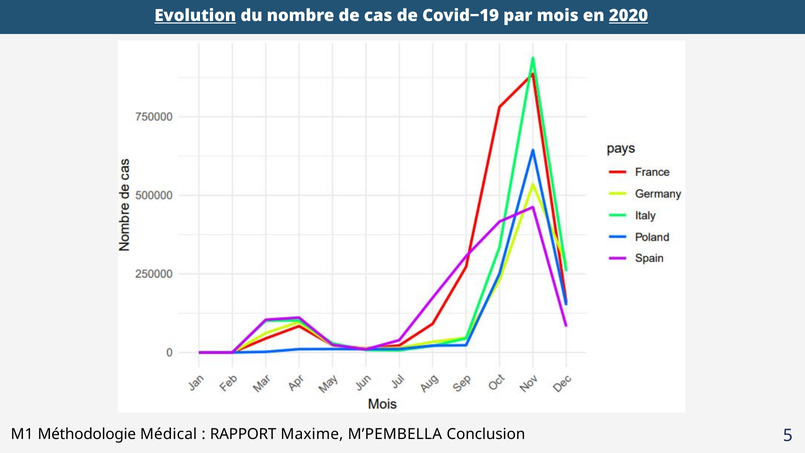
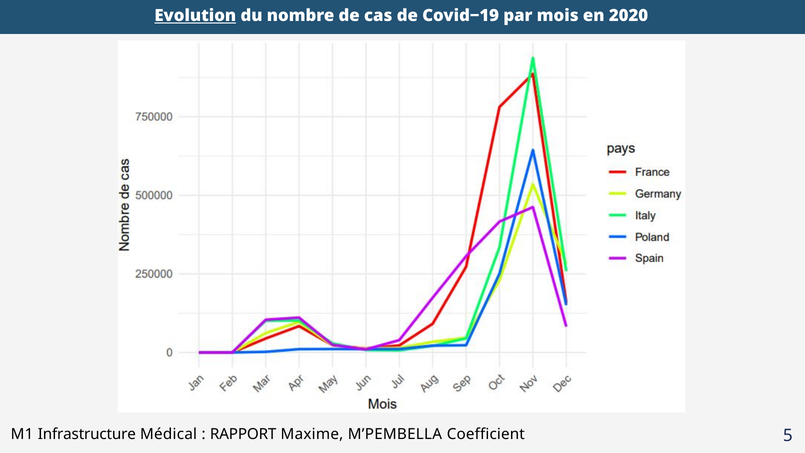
2020 underline: present -> none (629, 16)
Méthodologie: Méthodologie -> Infrastructure (87, 434)
Conclusion: Conclusion -> Coefficient (486, 434)
